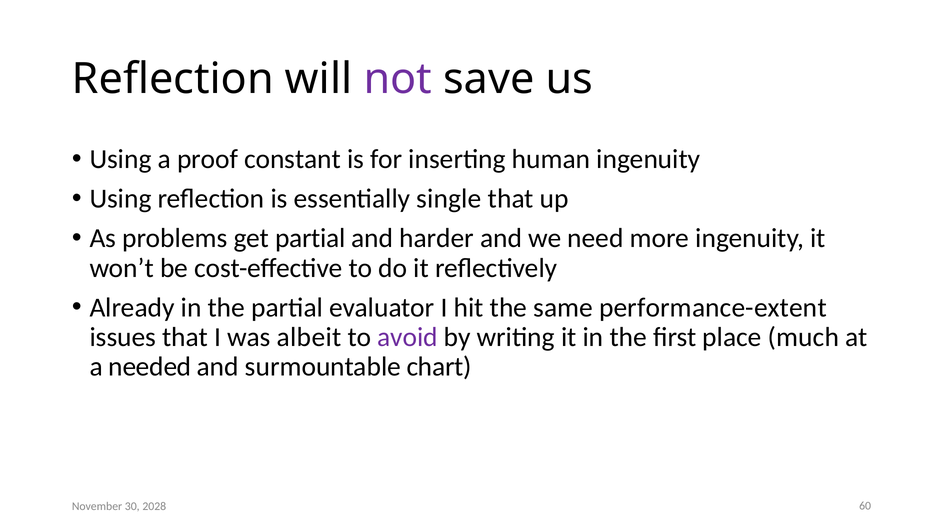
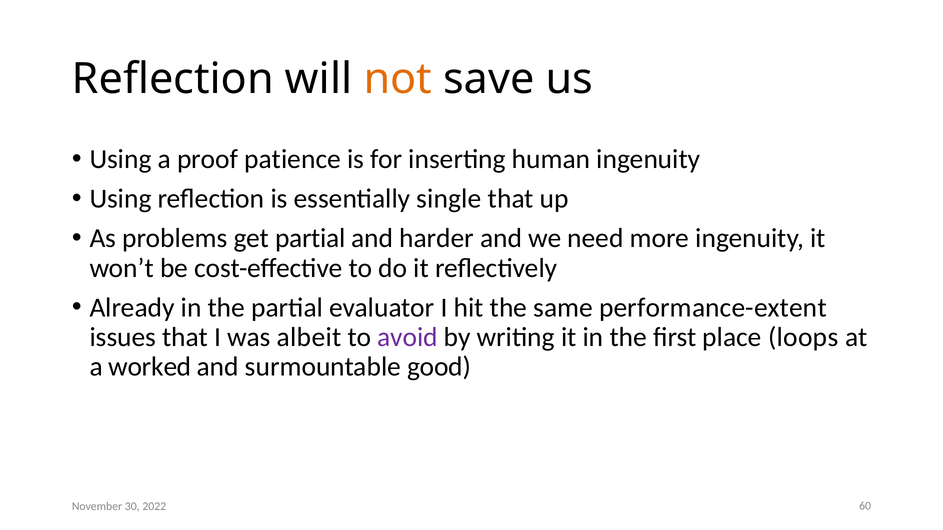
not colour: purple -> orange (398, 79)
constant: constant -> patience (292, 159)
much: much -> loops (803, 337)
needed: needed -> worked (150, 367)
chart: chart -> good (439, 367)
2028: 2028 -> 2022 (154, 507)
